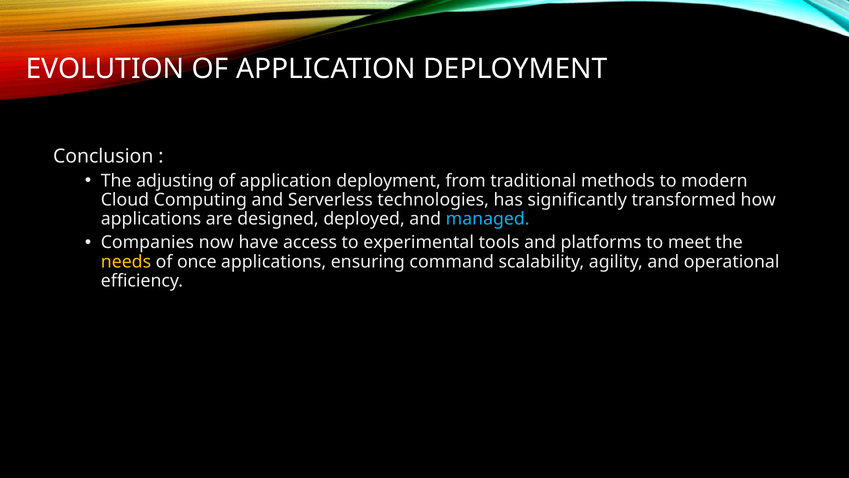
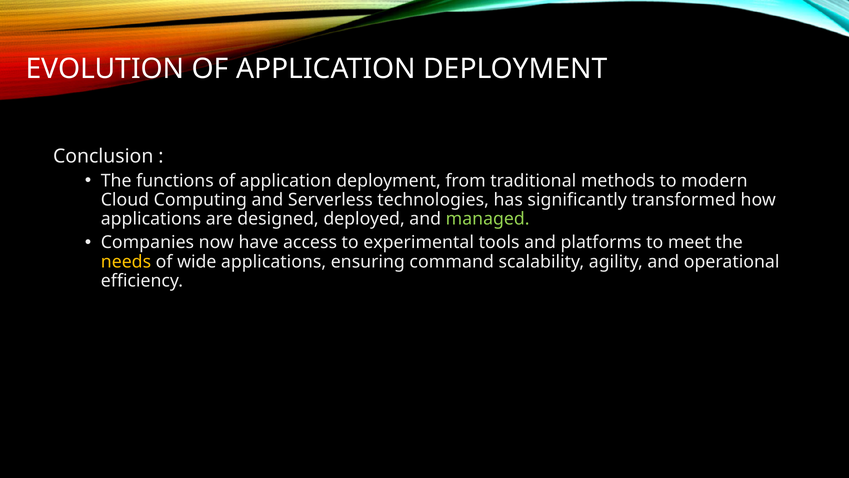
adjusting: adjusting -> functions (175, 181)
managed colour: light blue -> light green (488, 219)
once: once -> wide (197, 261)
